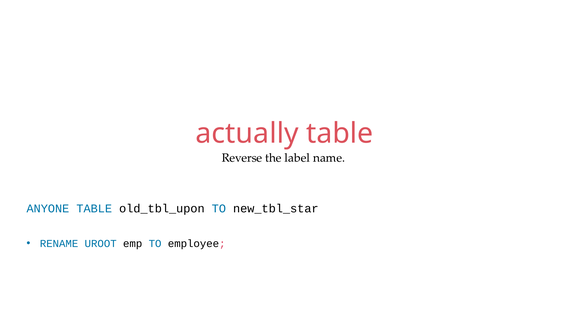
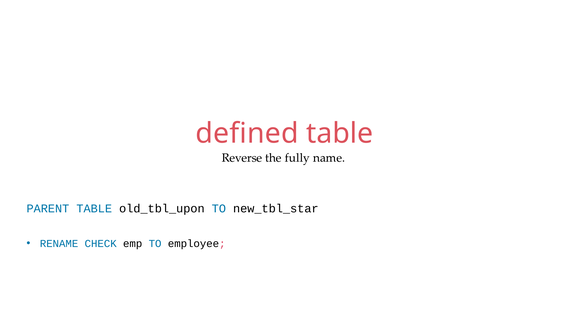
actually: actually -> defined (247, 133)
label: label -> fully (297, 158)
ANYONE: ANYONE -> PARENT (48, 209)
UROOT: UROOT -> CHECK (101, 244)
